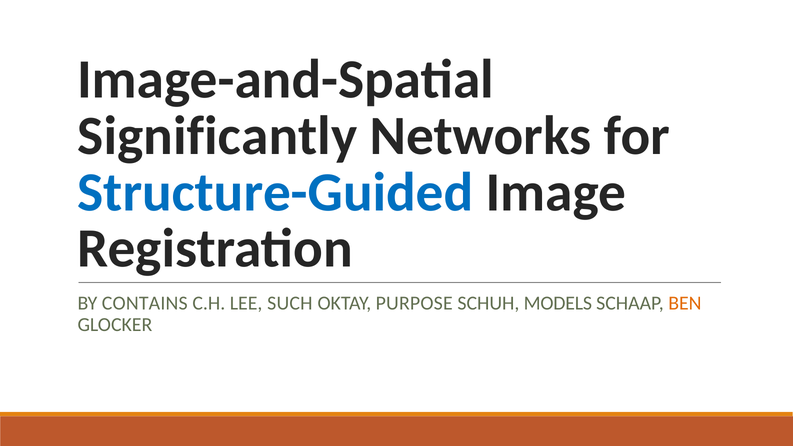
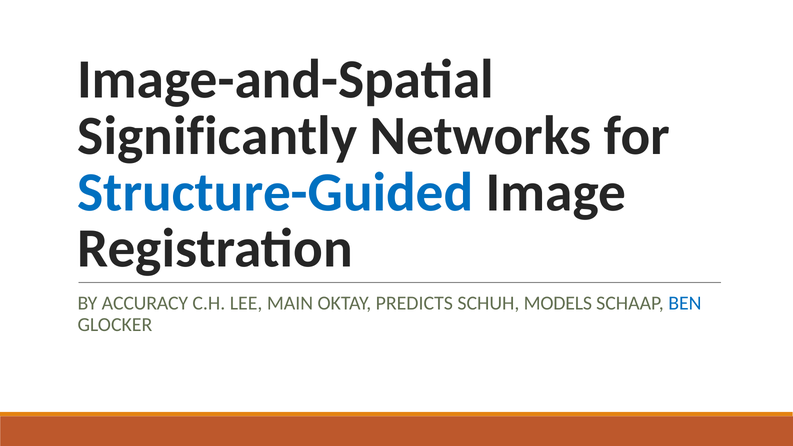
CONTAINS: CONTAINS -> ACCURACY (145, 303)
SUCH: SUCH -> MAIN (290, 303)
PURPOSE: PURPOSE -> PREDICTS (414, 303)
BEN colour: orange -> blue (685, 303)
